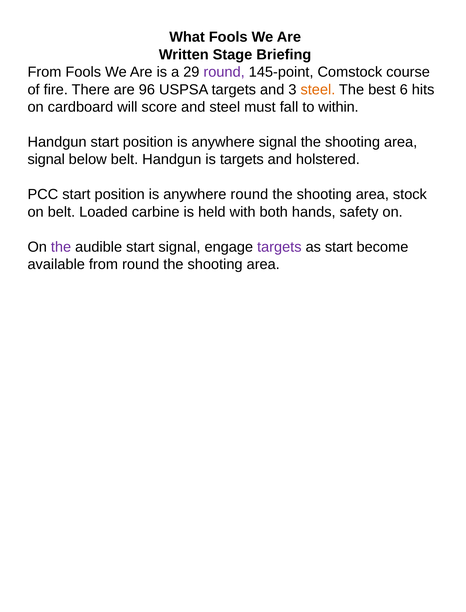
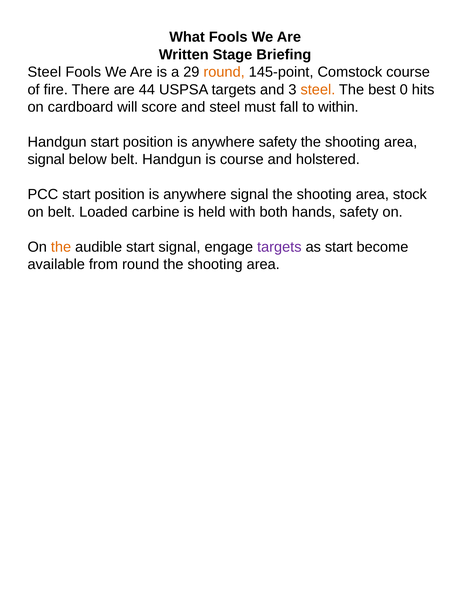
From: From -> Steel (44, 72)
round colour: purple -> orange (224, 72)
96: 96 -> 44 (147, 90)
6: 6 -> 0 (404, 90)
anywhere signal: signal -> safety (278, 142)
is targets: targets -> course (242, 159)
anywhere round: round -> signal (249, 194)
the colour: purple -> orange (61, 247)
